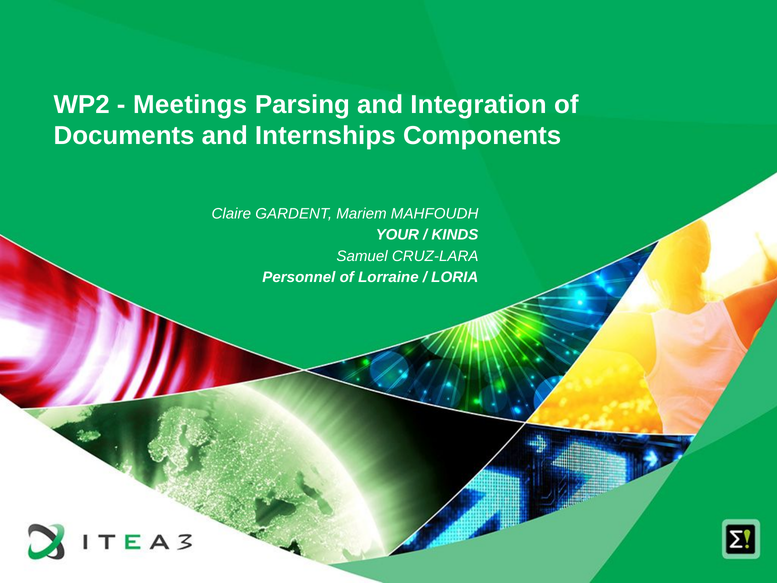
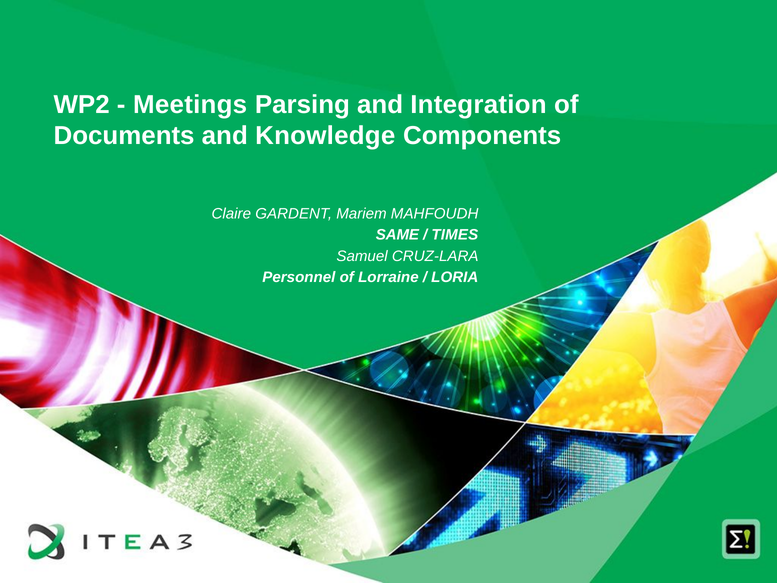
Internships: Internships -> Knowledge (325, 136)
YOUR: YOUR -> SAME (397, 235)
KINDS: KINDS -> TIMES (455, 235)
